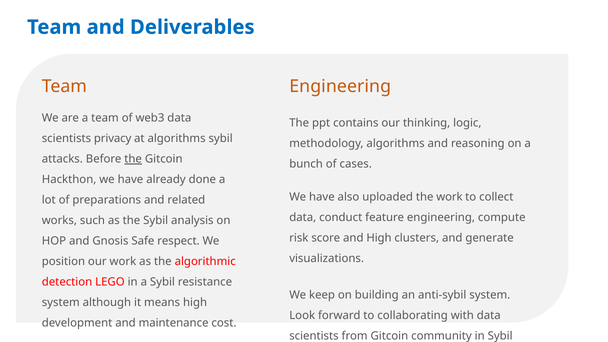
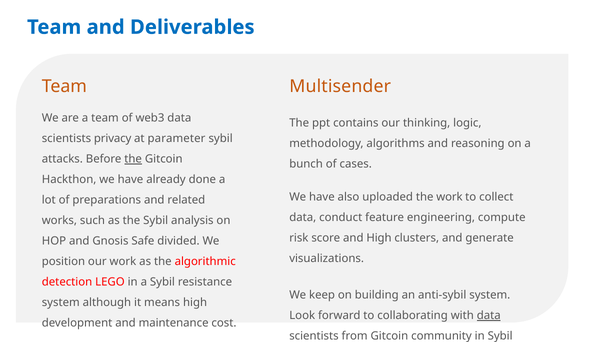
Engineering: Engineering -> Multisender (340, 87)
at algorithms: algorithms -> parameter (177, 139)
respect: respect -> divided (178, 241)
data underline: none -> present (489, 316)
